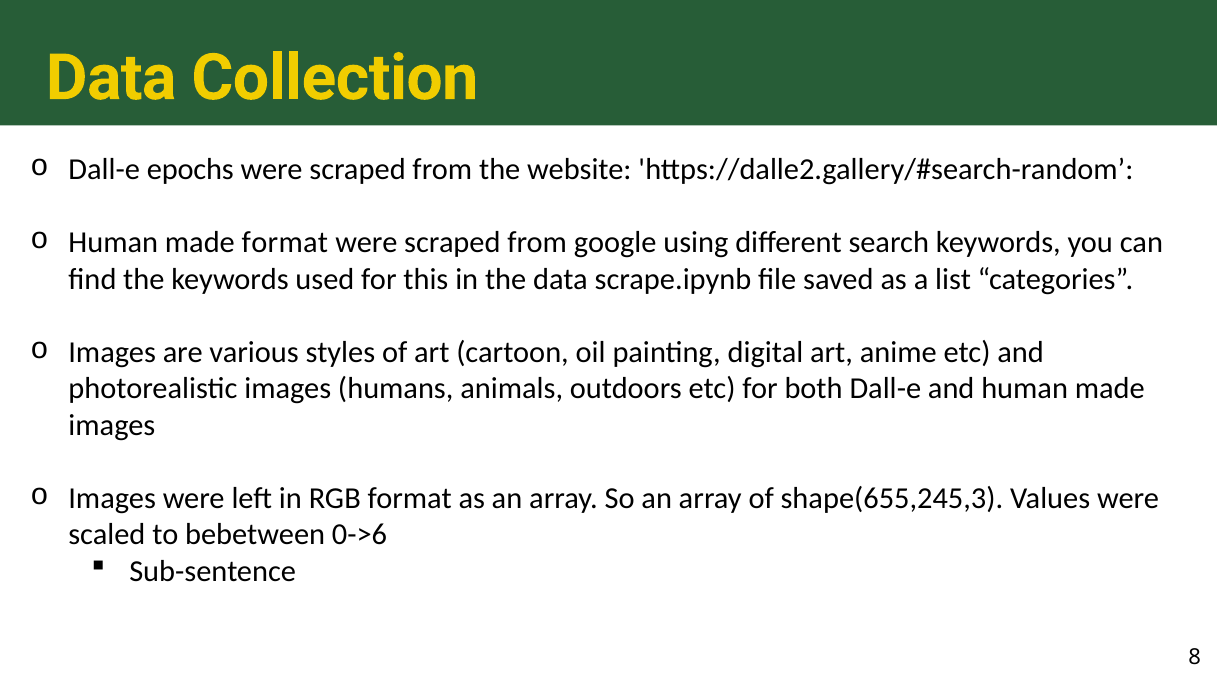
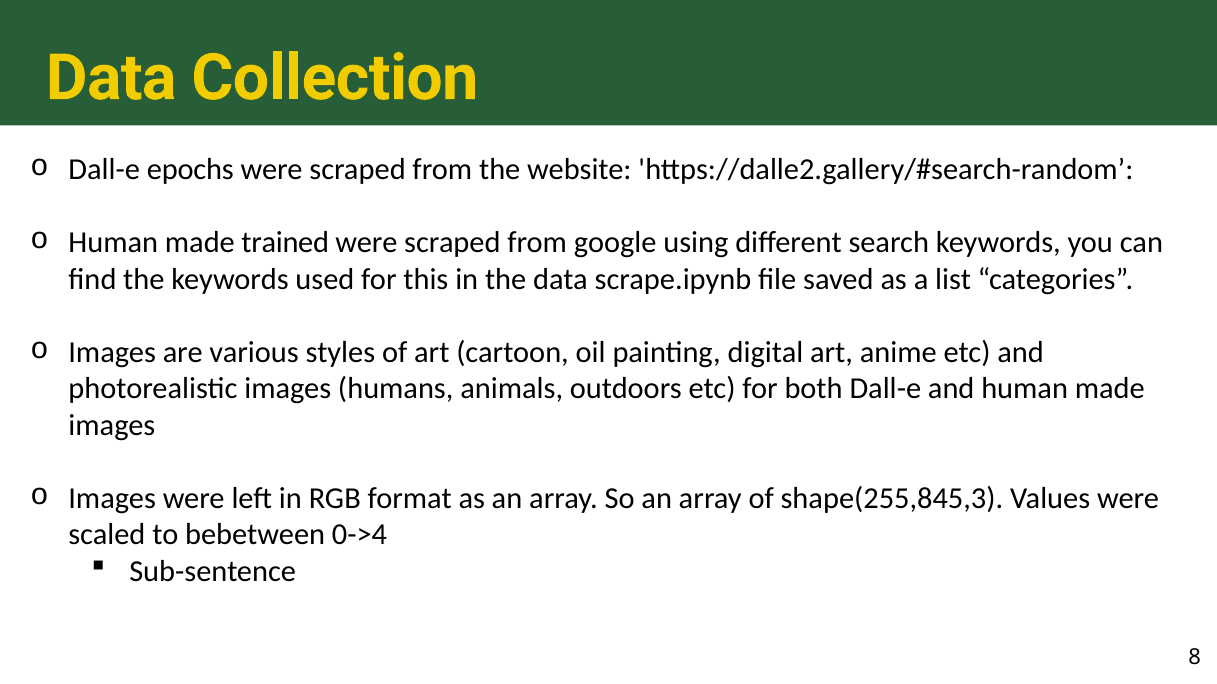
made format: format -> trained (285, 243)
shape(655,245,3: shape(655,245,3 -> shape(255,845,3 (892, 499)
0->6: 0->6 -> 0->4 (360, 535)
